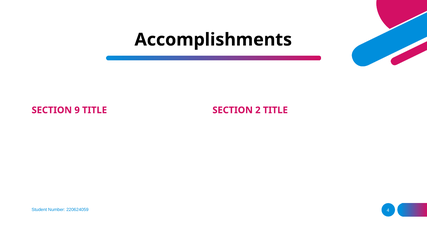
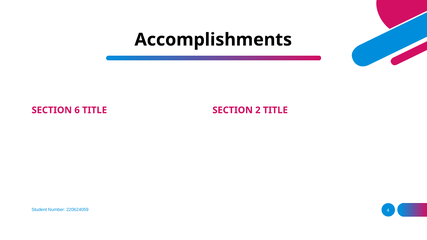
9: 9 -> 6 (77, 110)
